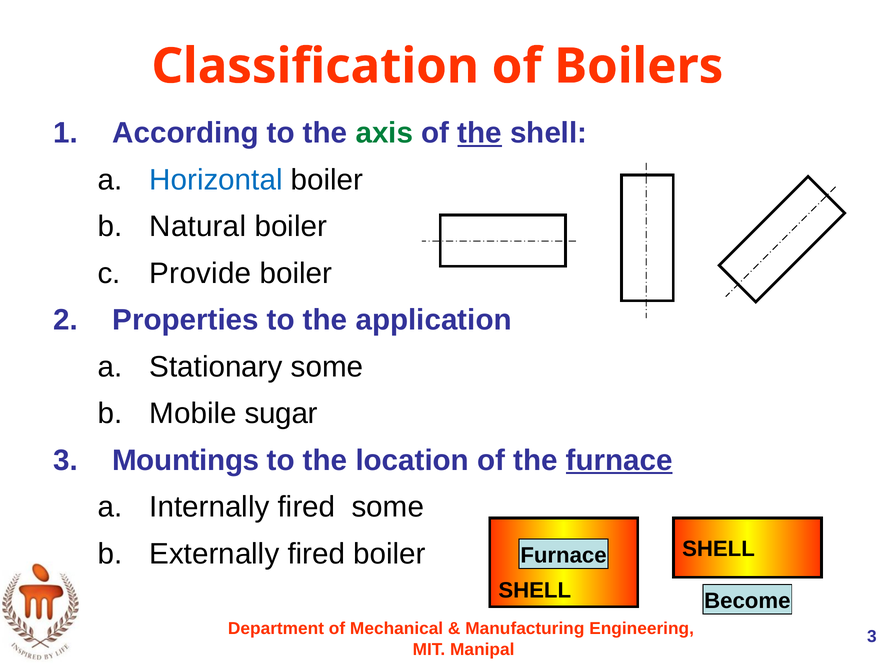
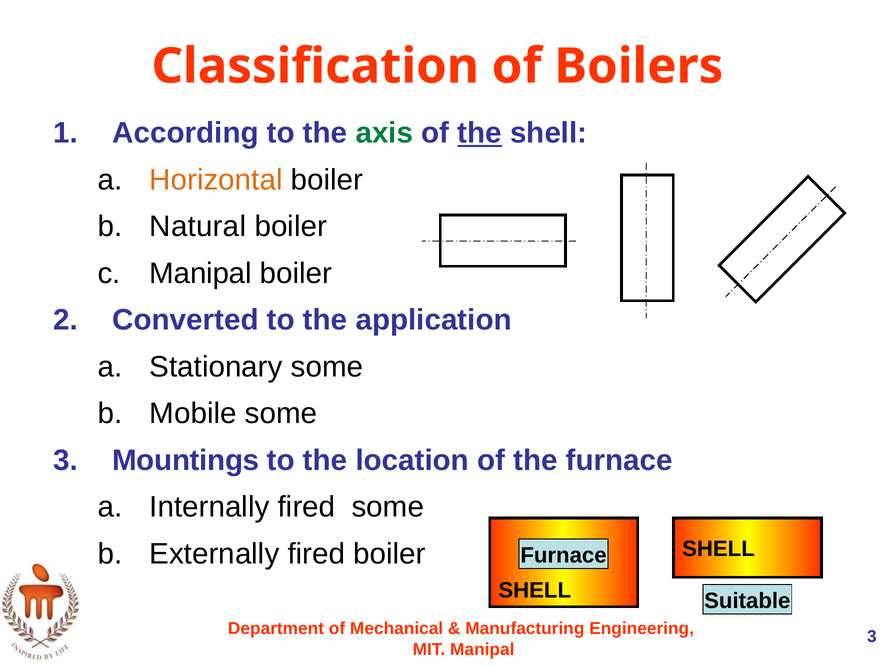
Horizontal colour: blue -> orange (216, 180)
Provide: Provide -> Manipal (201, 273)
Properties: Properties -> Converted (186, 320)
Mobile sugar: sugar -> some (281, 414)
furnace underline: present -> none (619, 460)
Become: Become -> Suitable (747, 601)
